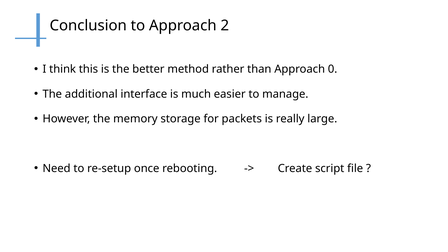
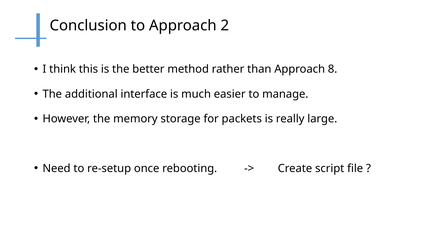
0: 0 -> 8 (333, 69)
